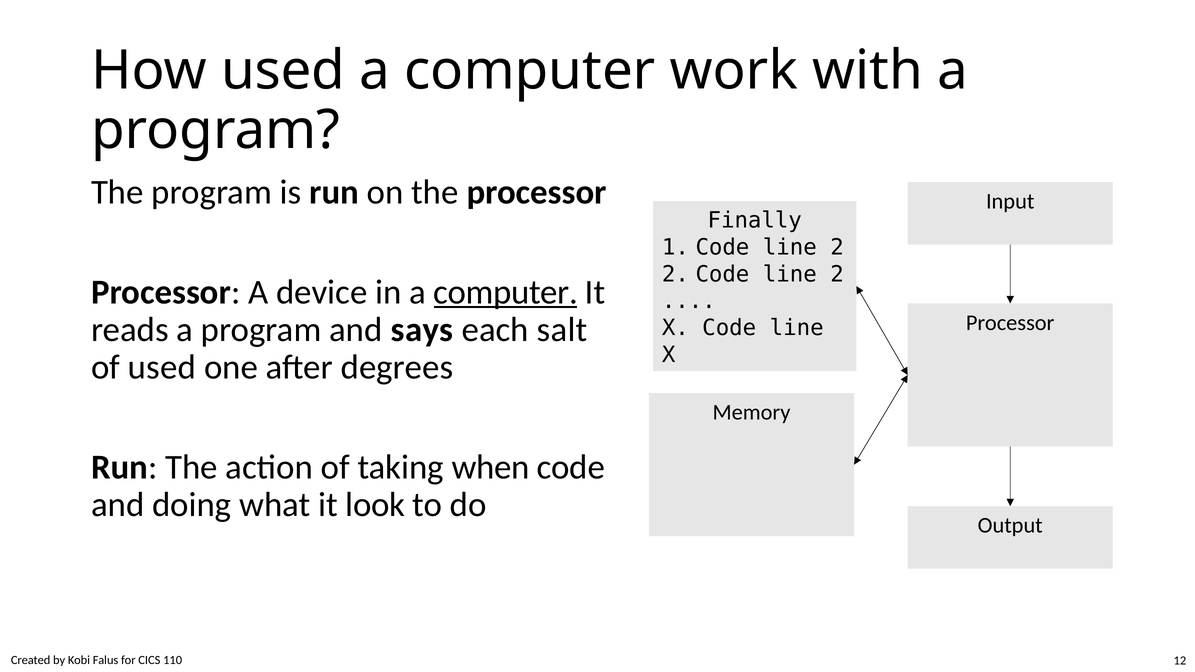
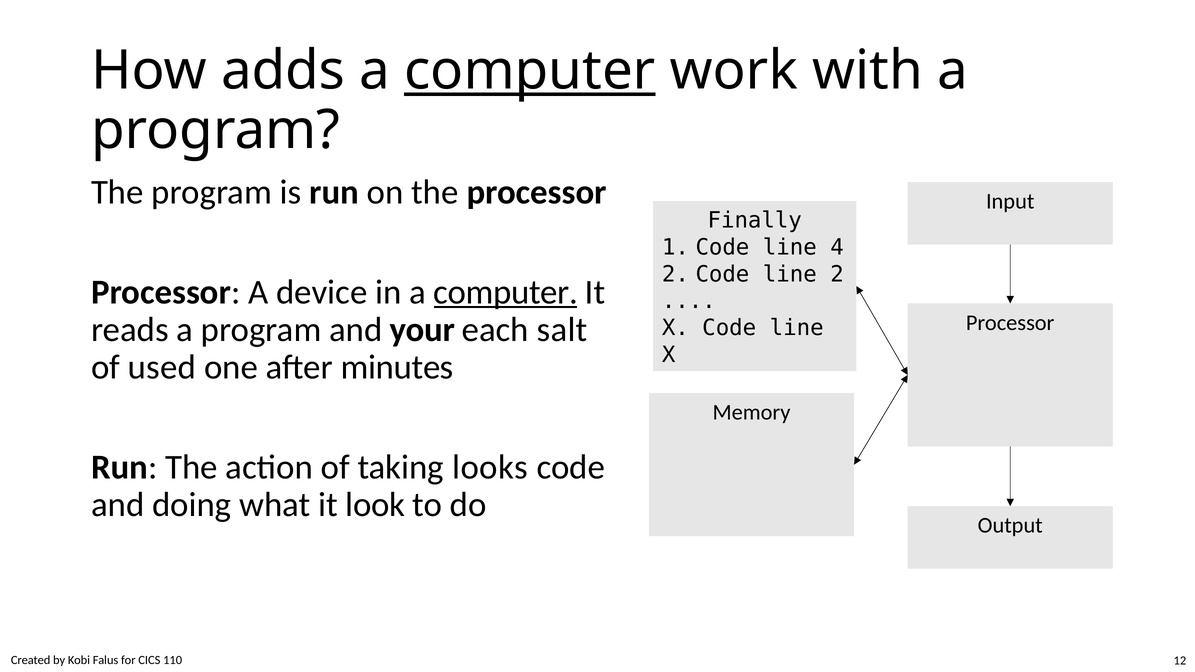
How used: used -> adds (283, 71)
computer underline: none -> present (530, 71)
1 Code line 2: 2 -> 4 (837, 247)
says: says -> your (422, 330)
degrees: degrees -> minutes (397, 367)
when: when -> looks (490, 467)
